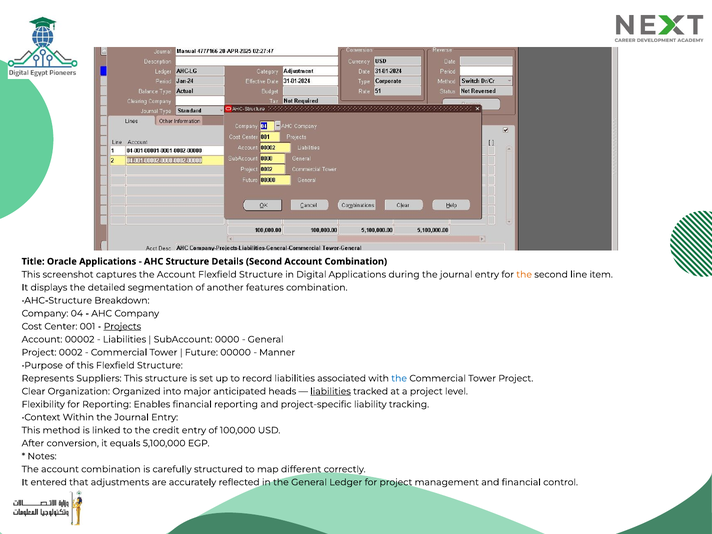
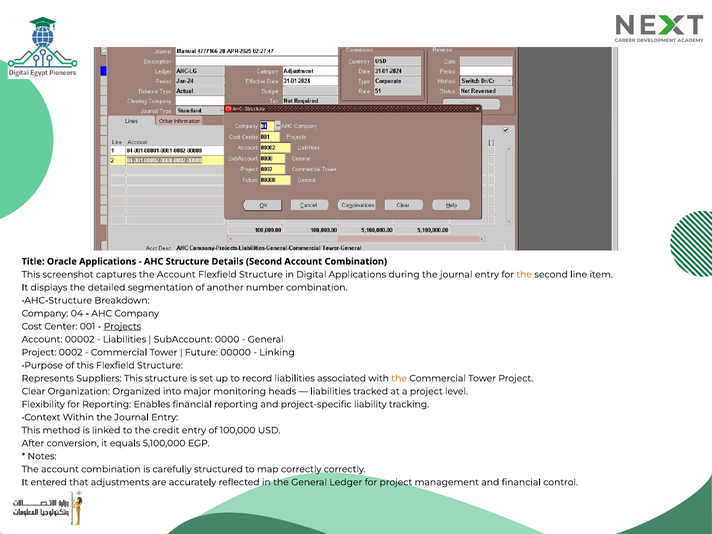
features: features -> number (265, 287)
Manner: Manner -> Linking (277, 352)
the colour: blue -> orange (399, 378)
anticipated: anticipated -> monitoring (240, 391)
liabilities underline: present -> none (331, 391)
map different: different -> correctly (301, 469)
